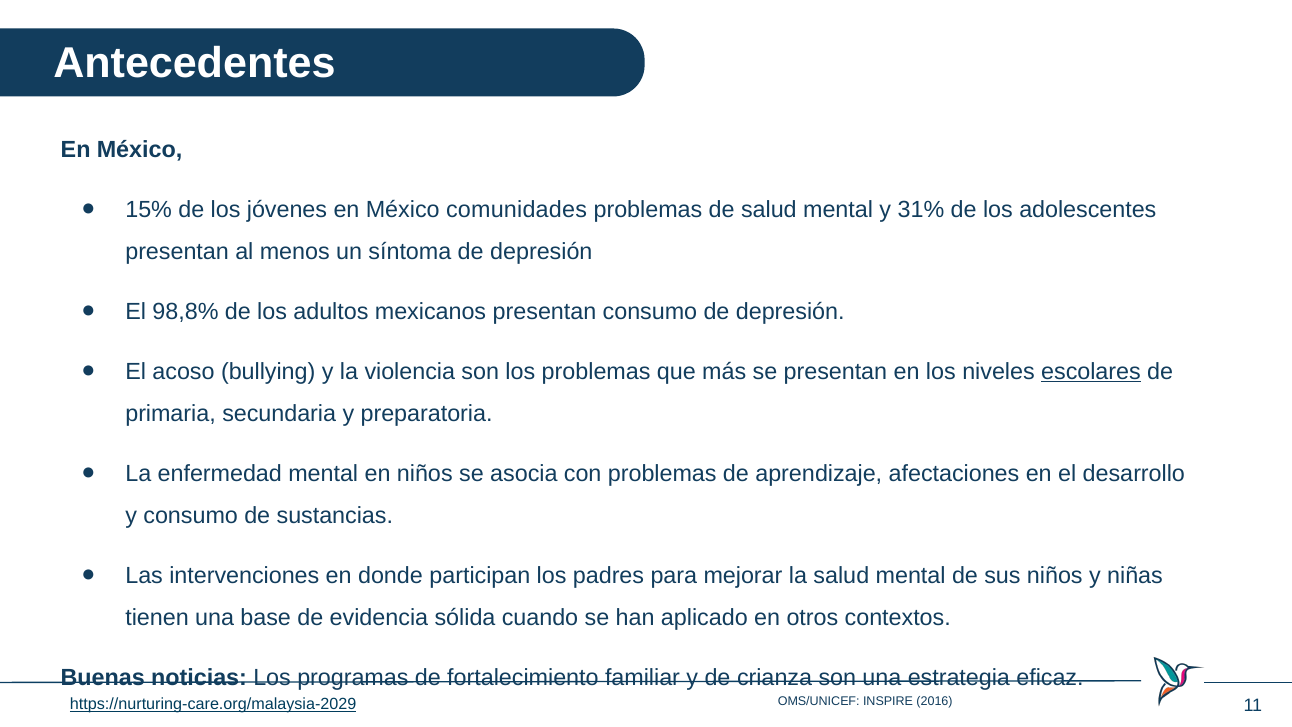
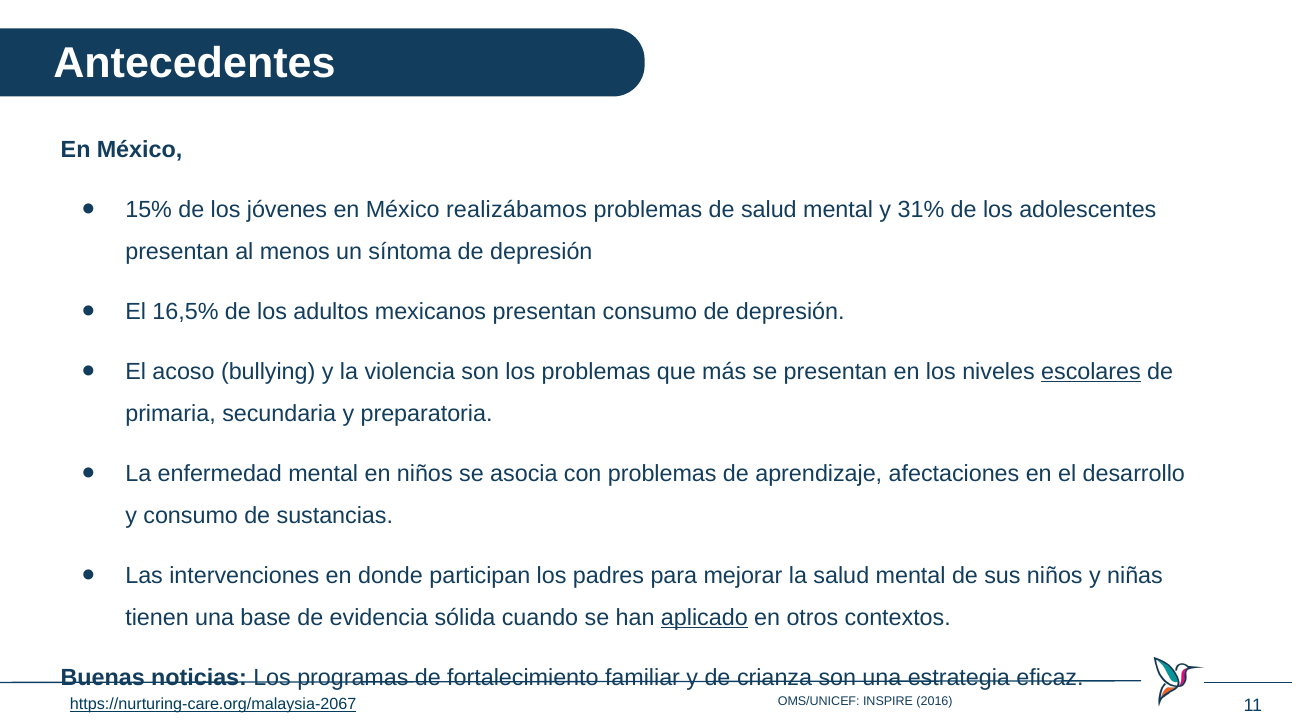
comunidades: comunidades -> realizábamos (517, 209)
98,8%: 98,8% -> 16,5% (185, 311)
aplicado underline: none -> present (704, 617)
https://nurturing-care.org/malaysia-2029: https://nurturing-care.org/malaysia-2029 -> https://nurturing-care.org/malaysia-2067 (213, 704)
